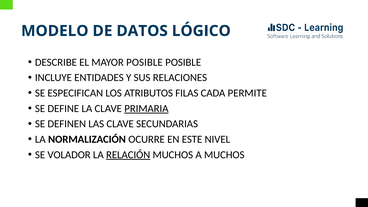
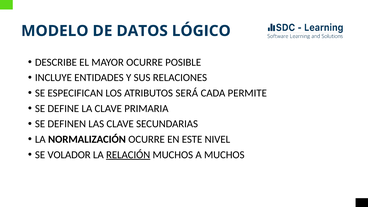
MAYOR POSIBLE: POSIBLE -> OCURRE (145, 62)
FILAS: FILAS -> SERÁ (187, 93)
PRIMARIA underline: present -> none (146, 109)
